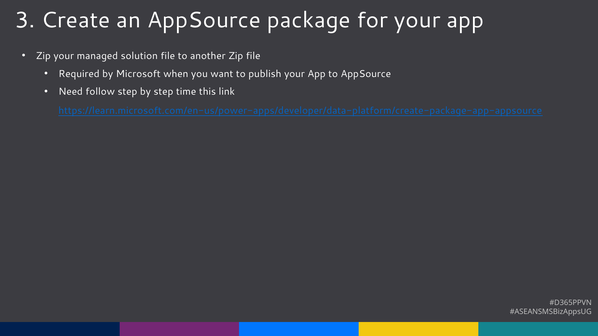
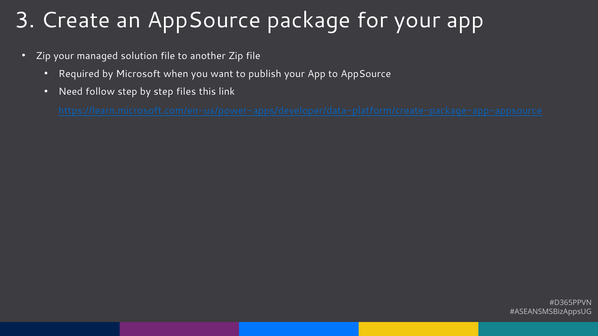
time: time -> files (186, 92)
